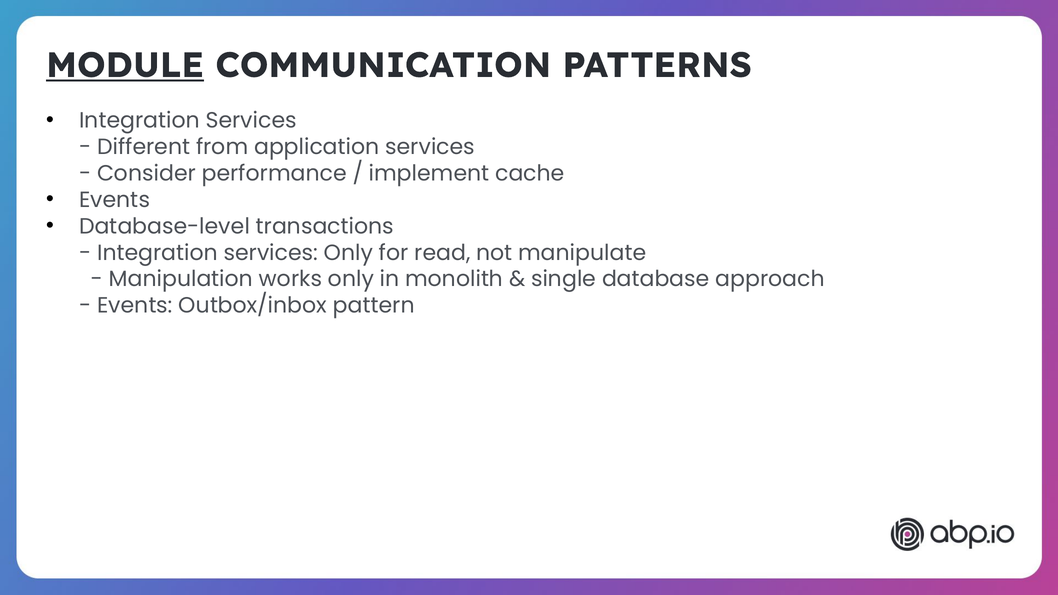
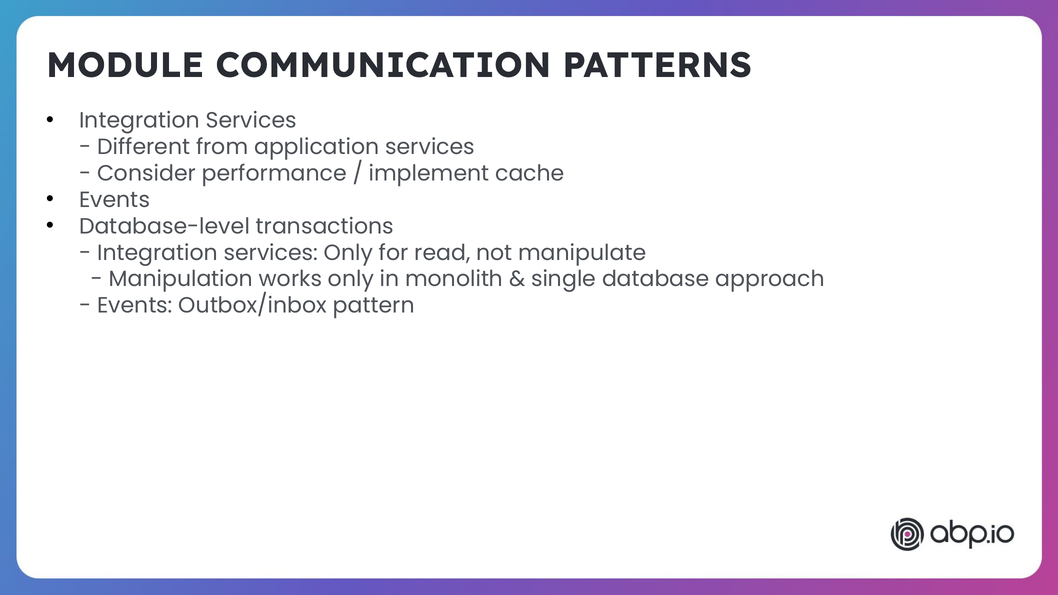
MODULE underline: present -> none (125, 65)
